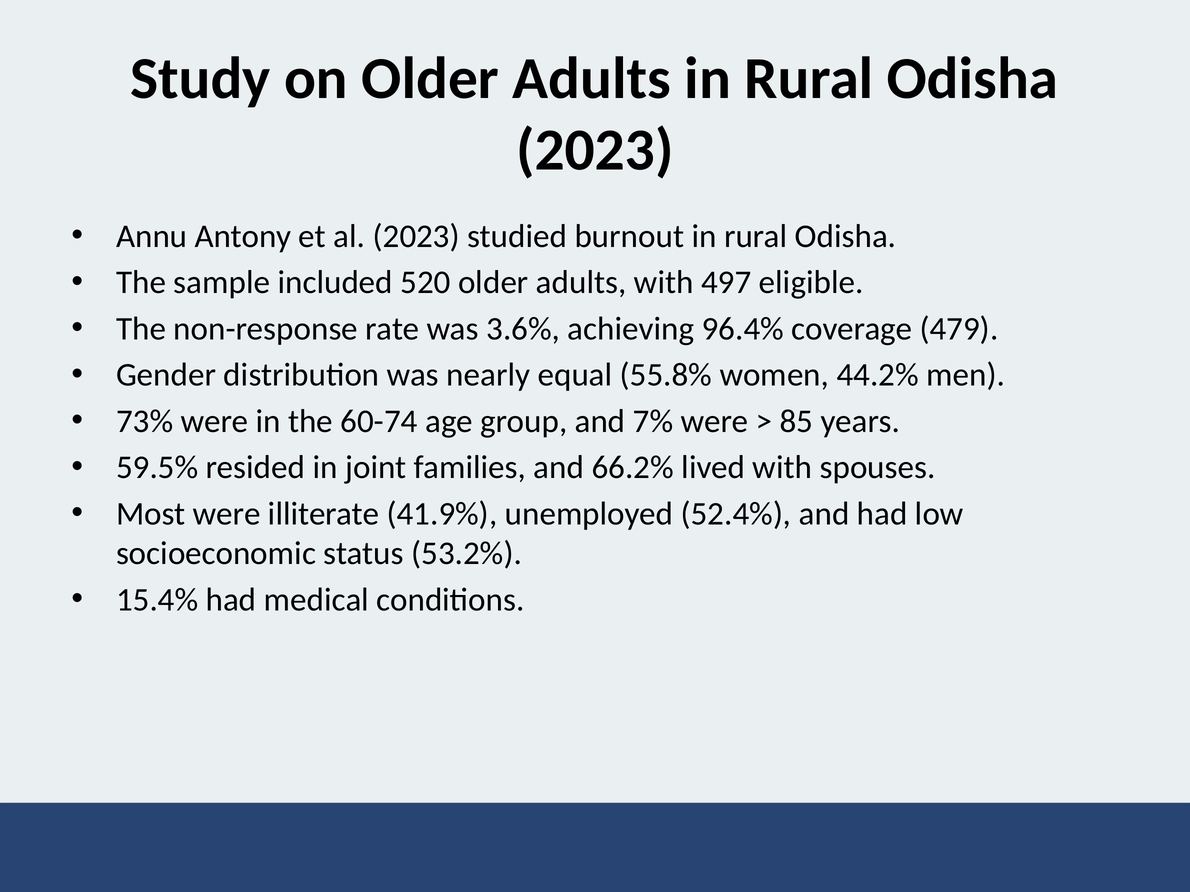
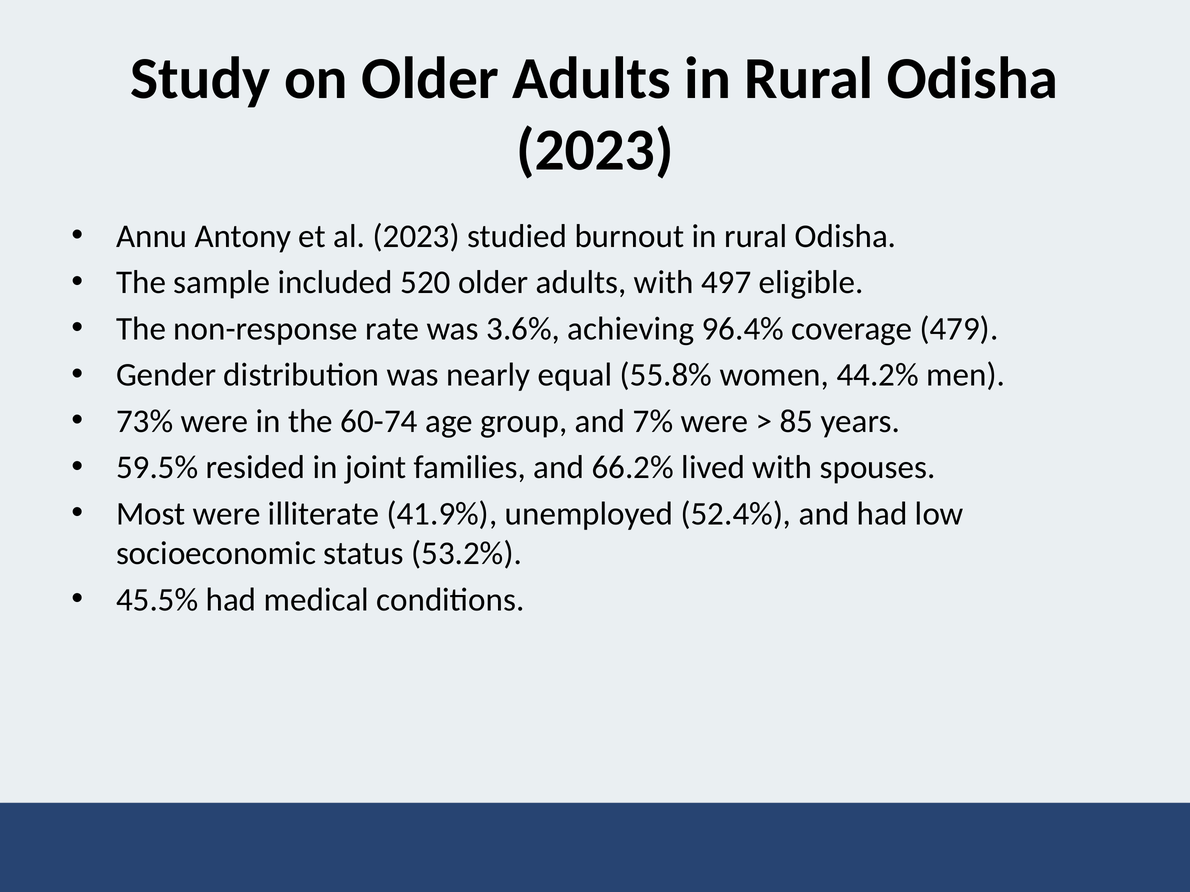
15.4%: 15.4% -> 45.5% (157, 600)
